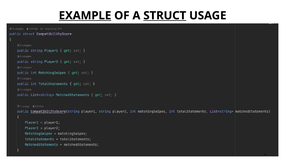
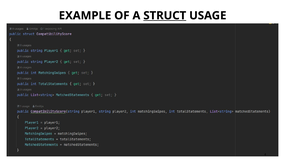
EXAMPLE underline: present -> none (85, 16)
